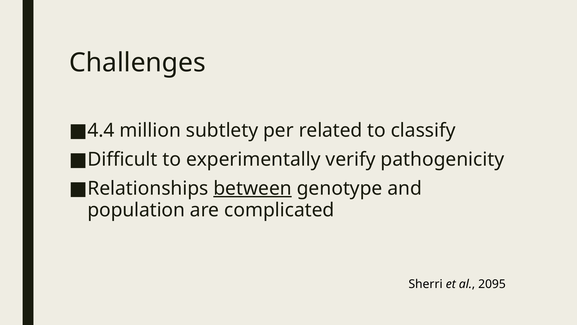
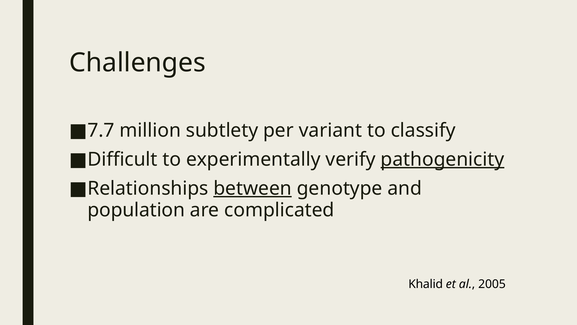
4.4: 4.4 -> 7.7 (101, 130)
related: related -> variant (330, 130)
pathogenicity underline: none -> present (442, 159)
Sherri: Sherri -> Khalid (426, 284)
2095: 2095 -> 2005 (492, 284)
